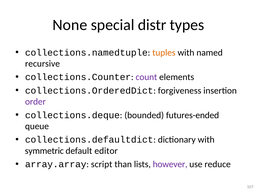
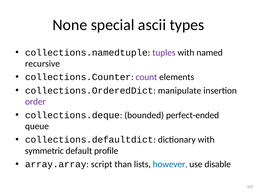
distr: distr -> ascii (152, 25)
tuples colour: orange -> purple (164, 52)
forgiveness: forgiveness -> manipulate (180, 90)
futures-ended: futures-ended -> perfect-ended (193, 115)
editor: editor -> profile (106, 151)
however colour: purple -> blue (170, 164)
reduce: reduce -> disable (218, 164)
